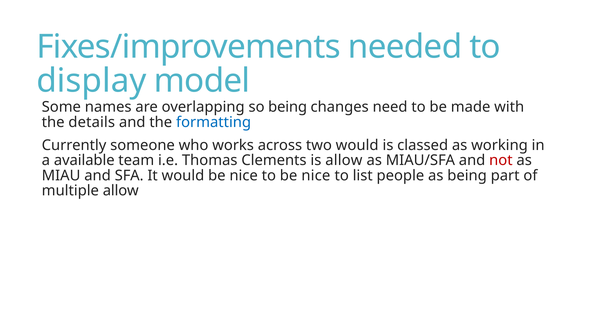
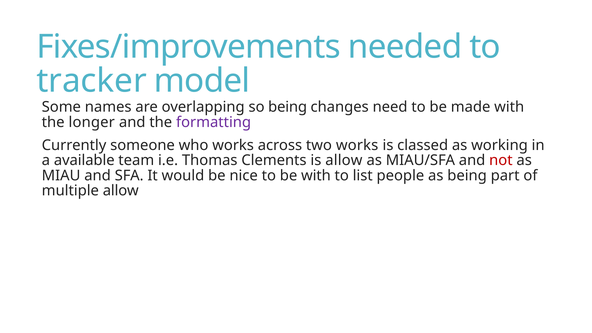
display: display -> tracker (92, 81)
details: details -> longer (92, 122)
formatting colour: blue -> purple (214, 122)
two would: would -> works (357, 145)
to be nice: nice -> with (316, 176)
